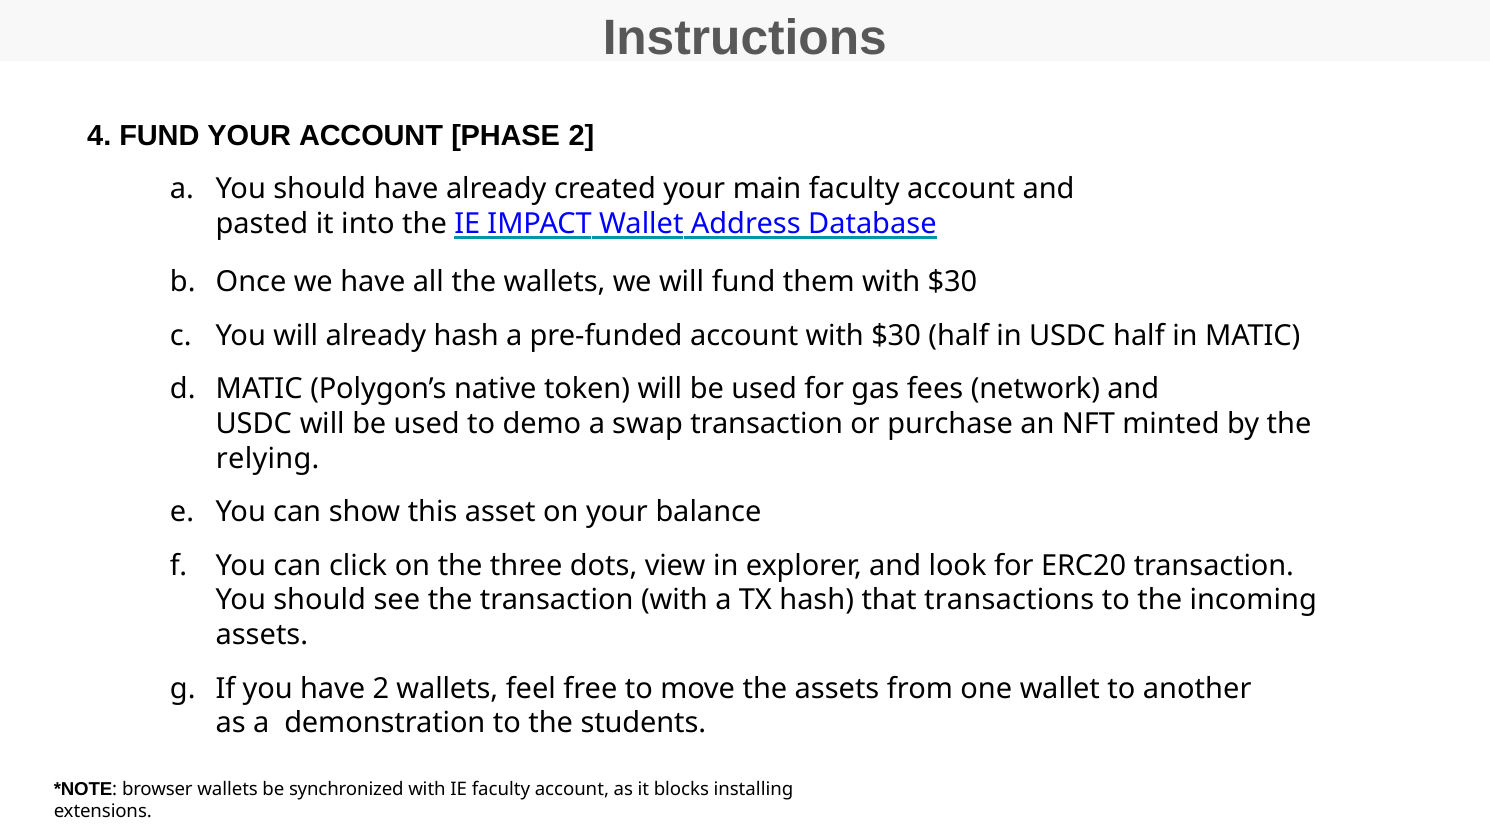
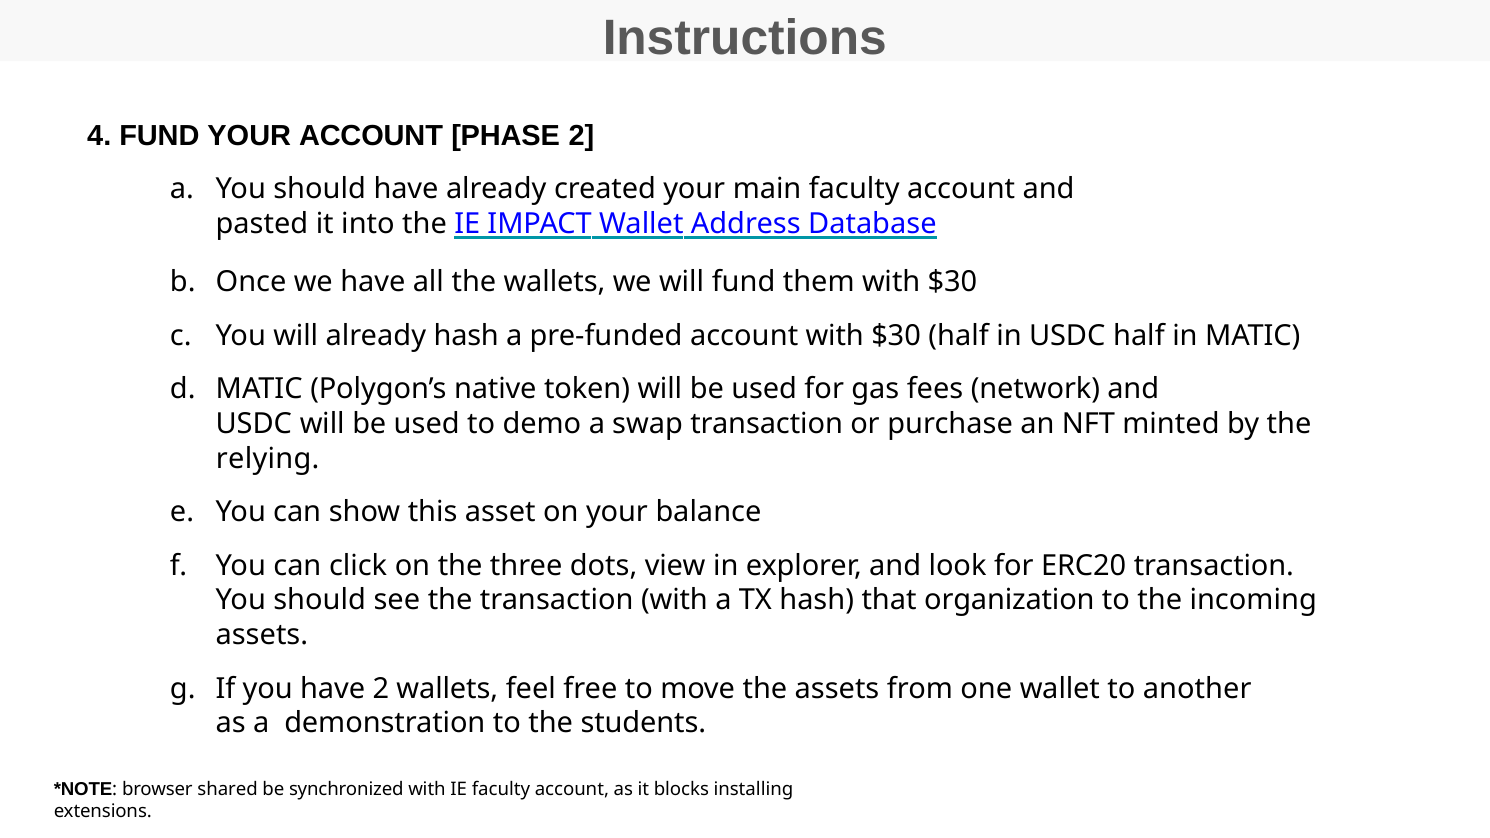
transactions: transactions -> organization (1009, 601)
browser wallets: wallets -> shared (228, 789)
